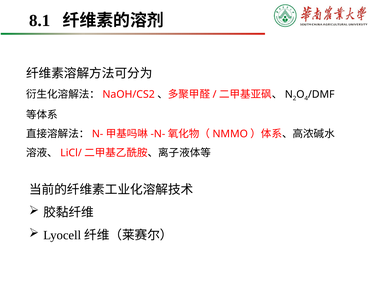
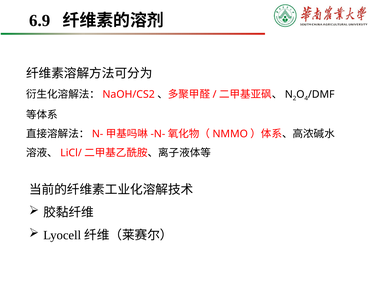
8.1: 8.1 -> 6.9 (40, 21)
